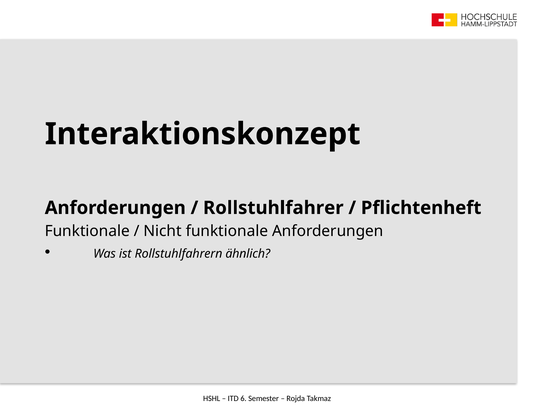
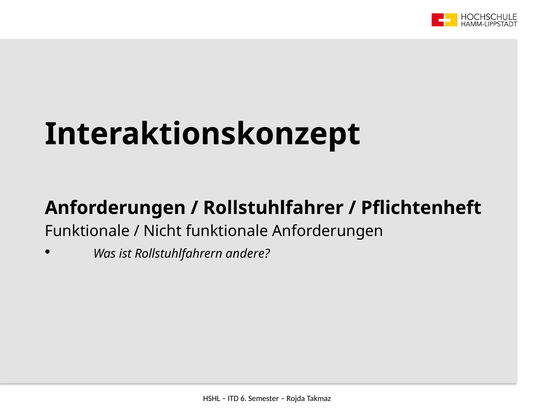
ähnlich: ähnlich -> andere (248, 253)
